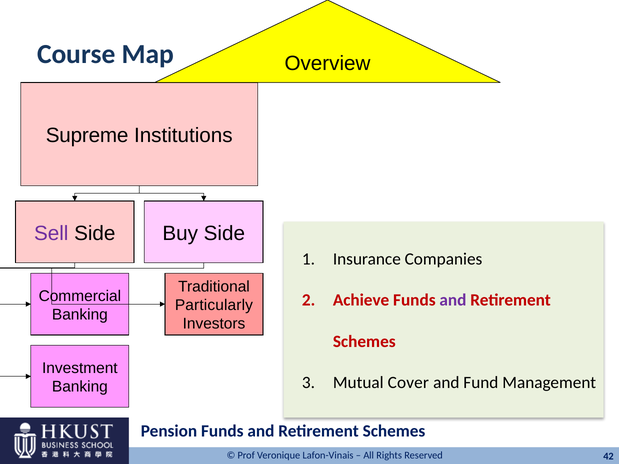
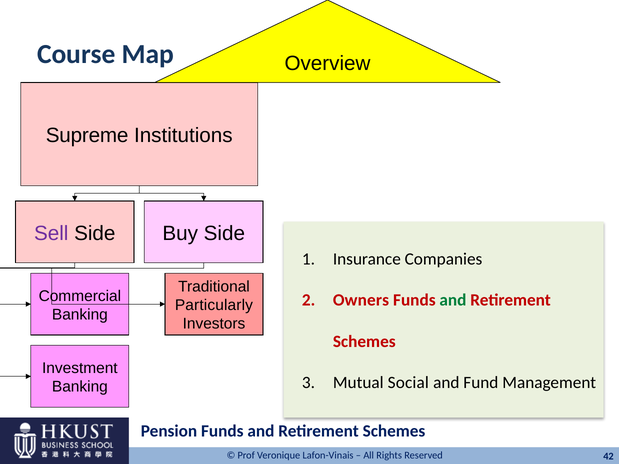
Achieve: Achieve -> Owners (361, 300)
and colour: purple -> green (453, 300)
Cover: Cover -> Social (408, 383)
